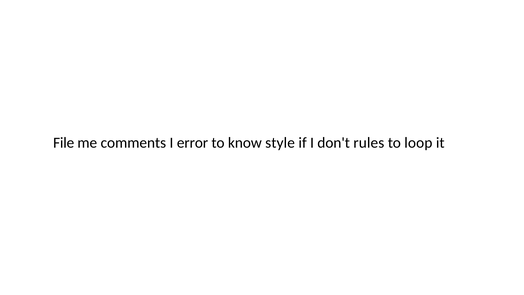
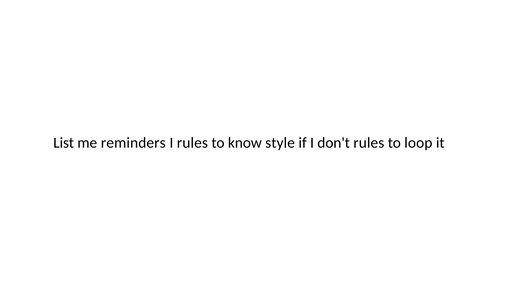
File: File -> List (64, 143)
comments: comments -> reminders (133, 143)
I error: error -> rules (192, 143)
